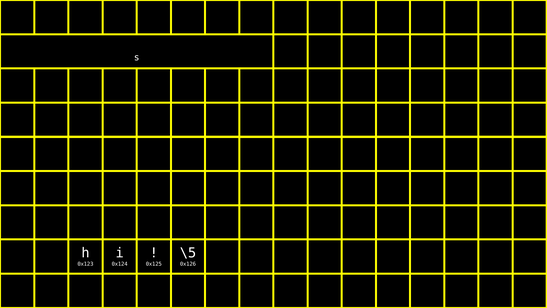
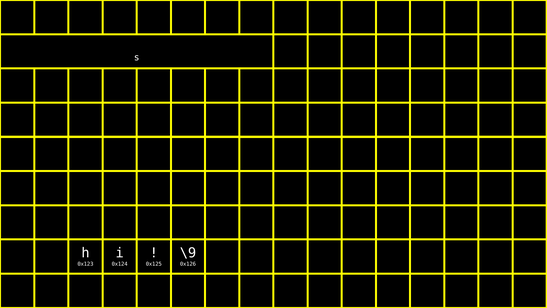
\5: \5 -> \9 (188, 253)
